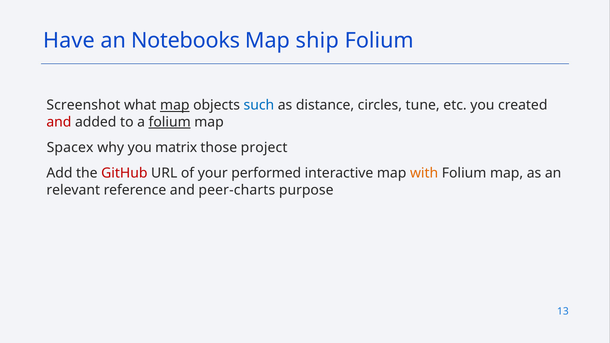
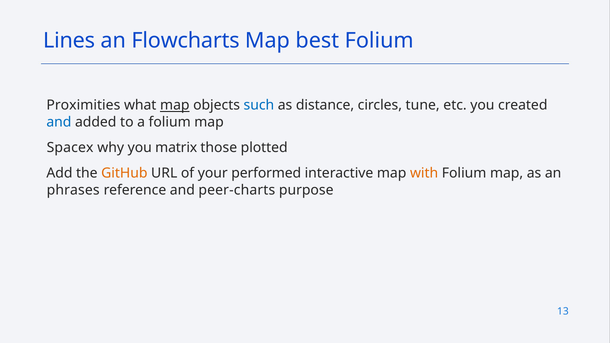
Have: Have -> Lines (69, 41)
Notebooks: Notebooks -> Flowcharts (186, 41)
ship: ship -> best (317, 41)
Screenshot: Screenshot -> Proximities (83, 105)
and colour: red -> blue (59, 122)
folium underline: present -> none (170, 122)
project: project -> plotted (264, 148)
GitHub colour: red -> orange (124, 173)
relevant: relevant -> phrases (73, 190)
